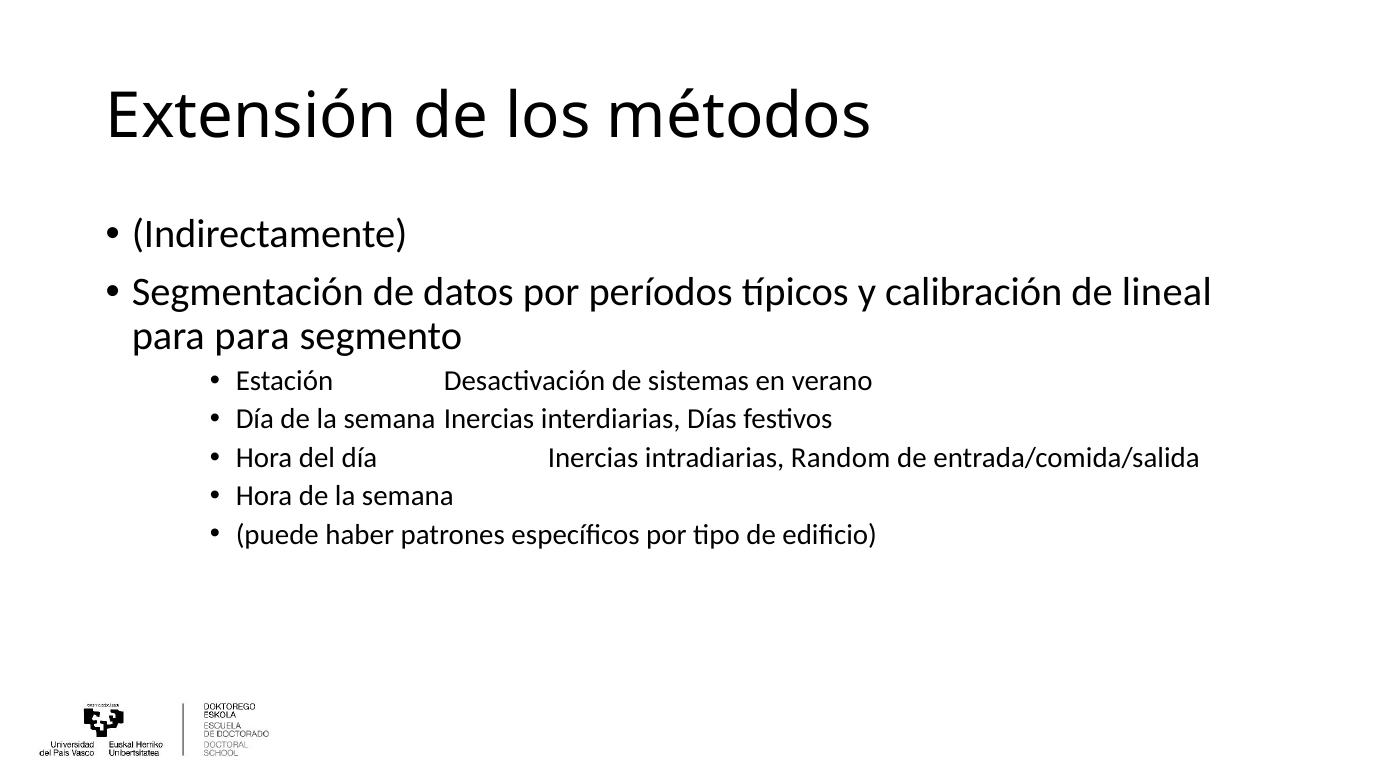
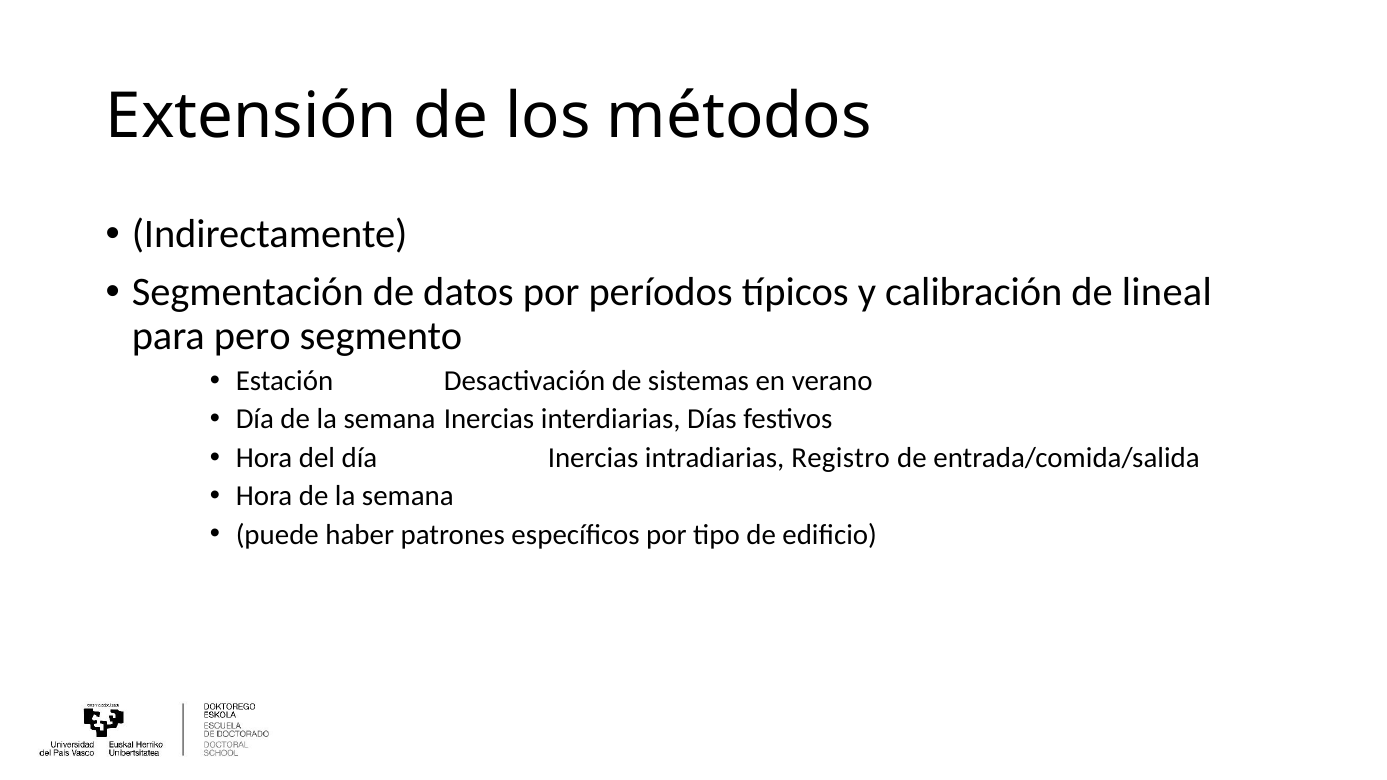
para para: para -> pero (252, 336)
Random: Random -> Registro (841, 458)
